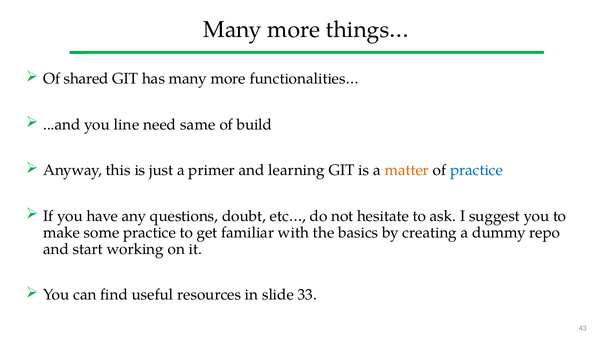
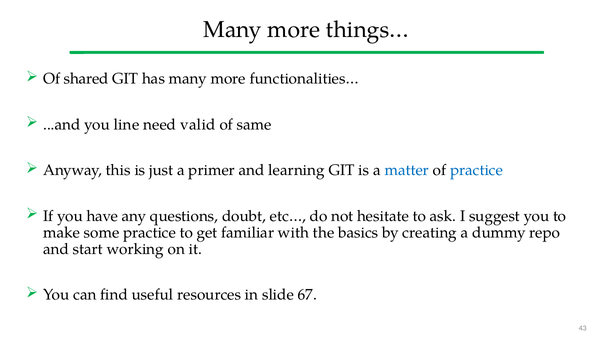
same: same -> valid (198, 124)
build: build -> same (254, 124)
matter colour: orange -> blue (407, 170)
33: 33 -> 67 (307, 295)
